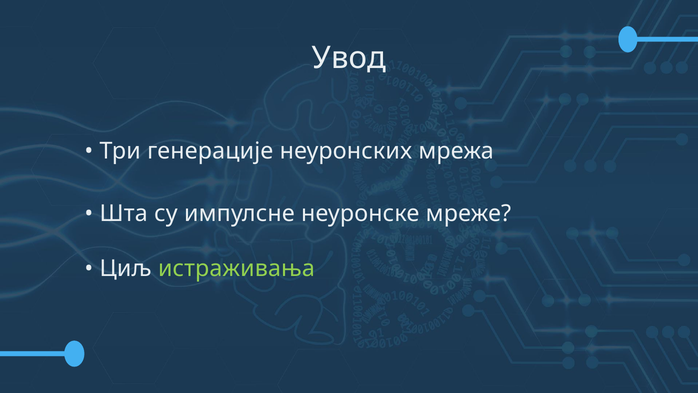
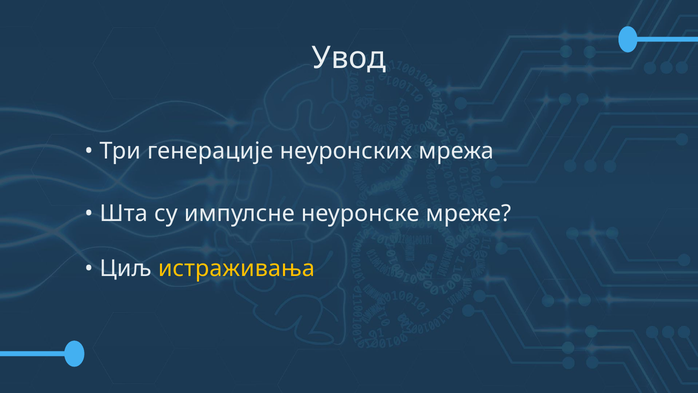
истраживања colour: light green -> yellow (236, 268)
